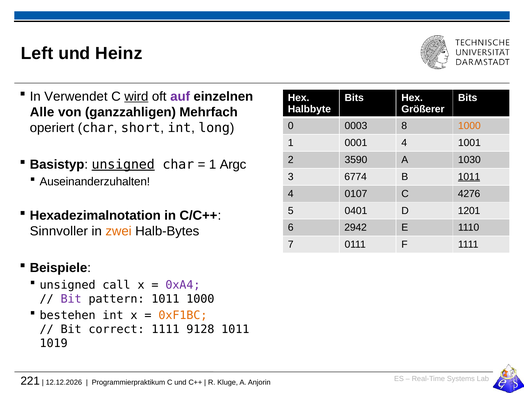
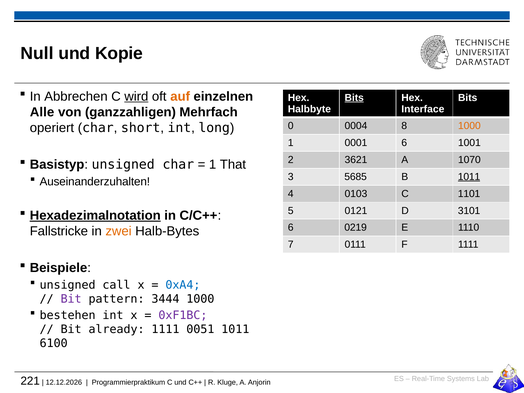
Left: Left -> Null (37, 53)
Heinz: Heinz -> Kopie (119, 53)
Verwendet: Verwendet -> Abbrechen (76, 96)
auf colour: purple -> orange (180, 96)
Bits underline: none -> present (354, 98)
Größerer: Größerer -> Interface (423, 109)
0003: 0003 -> 0004 (356, 126)
0001 4: 4 -> 6 (404, 143)
3590: 3590 -> 3621 (356, 160)
1030: 1030 -> 1070 (469, 160)
unsigned underline: present -> none (123, 165)
Argc: Argc -> That (233, 165)
6774: 6774 -> 5685 (356, 177)
0107: 0107 -> 0103 (356, 194)
4276: 4276 -> 1101 (469, 194)
0401: 0401 -> 0121 (356, 211)
1201: 1201 -> 3101 (469, 211)
Hexadezimalnotation underline: none -> present (95, 216)
2942: 2942 -> 0219 (356, 228)
Sinnvoller: Sinnvoller -> Fallstricke (59, 231)
0xA4 colour: purple -> blue (183, 285)
pattern 1011: 1011 -> 3444 (165, 299)
0xF1BC colour: orange -> purple (183, 315)
correct: correct -> already (117, 329)
9128: 9128 -> 0051 (200, 329)
1019: 1019 -> 6100 (54, 343)
